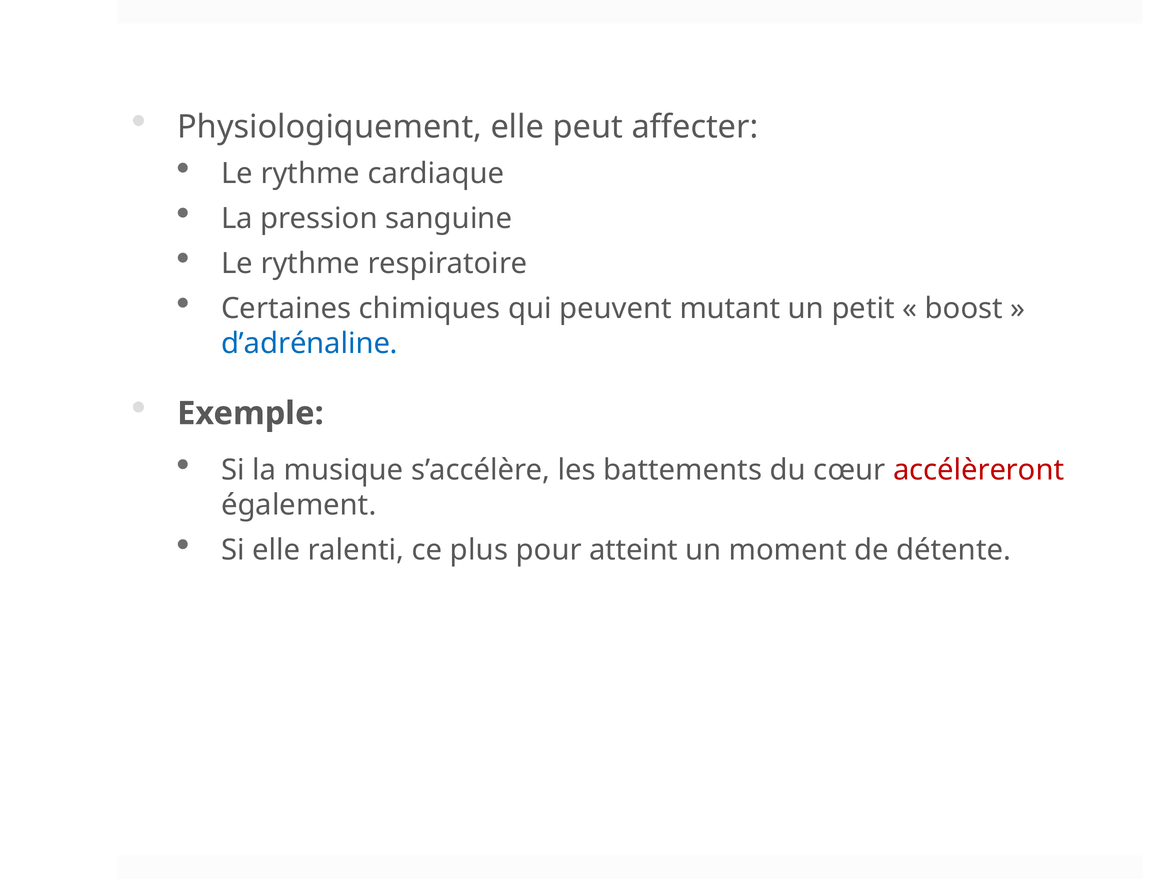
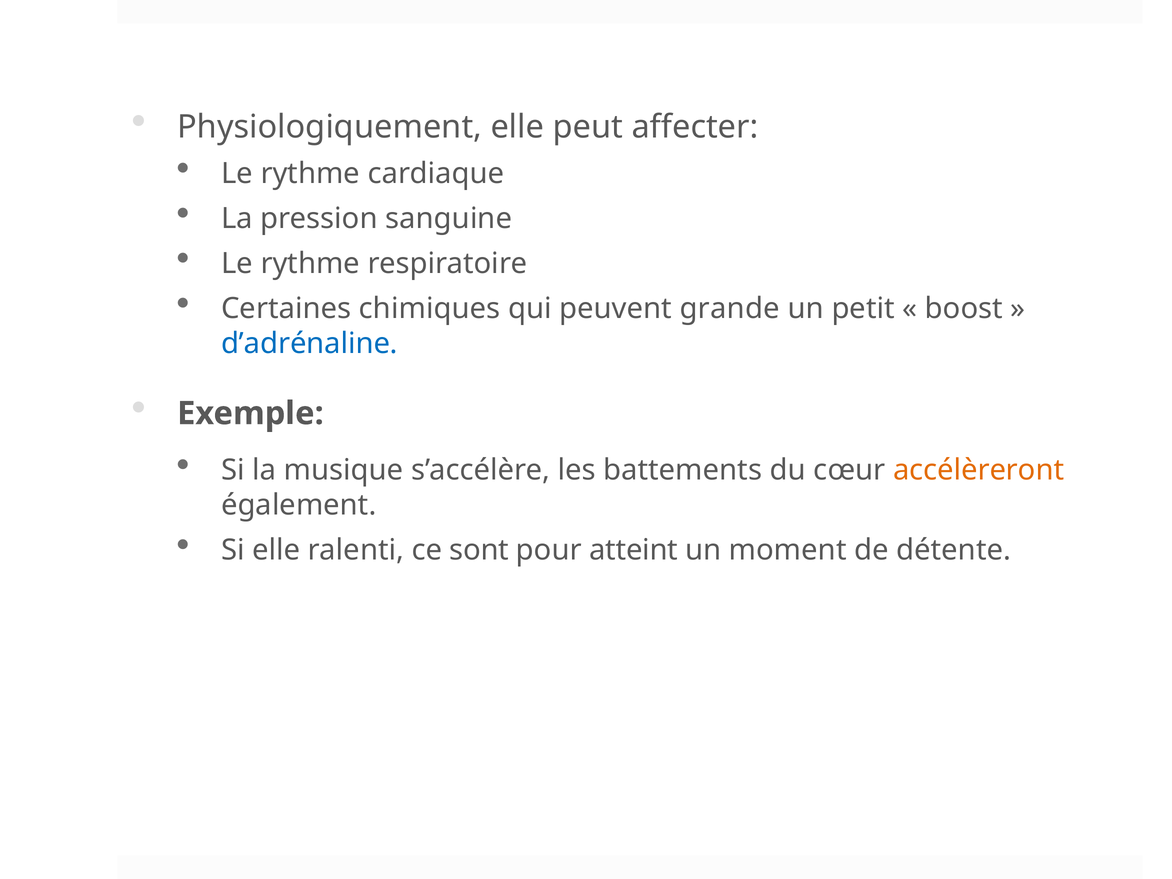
mutant: mutant -> grande (730, 308)
accélèreront colour: red -> orange (979, 470)
plus: plus -> sont (479, 550)
